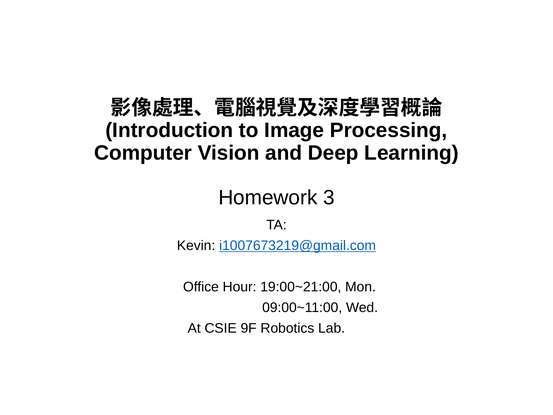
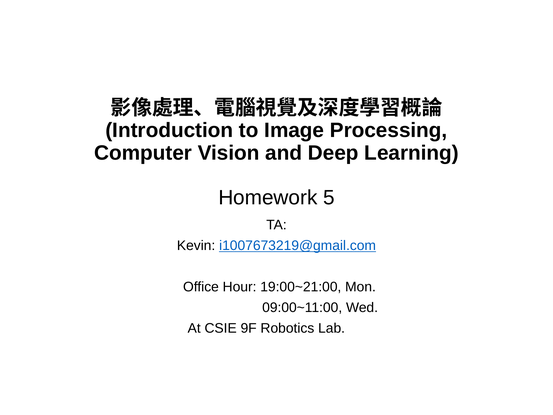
3: 3 -> 5 (329, 198)
